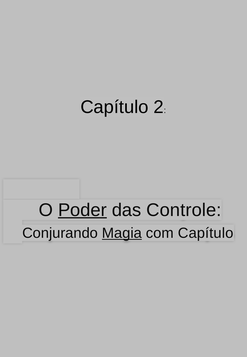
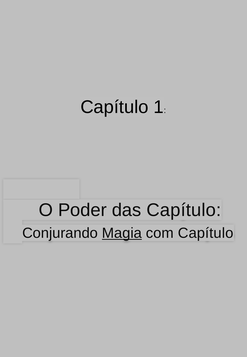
2: 2 -> 1 (159, 107)
Poder underline: present -> none (82, 210)
das Controle: Controle -> Capítulo (184, 210)
